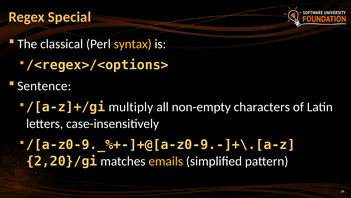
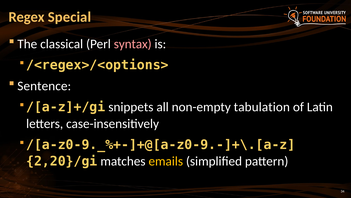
syntax colour: yellow -> pink (133, 44)
multiply: multiply -> snippets (131, 107)
characters: characters -> tabulation (262, 107)
